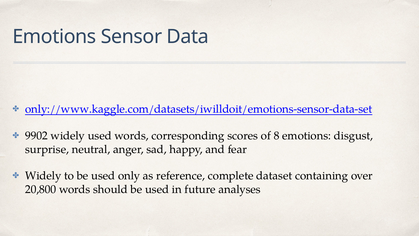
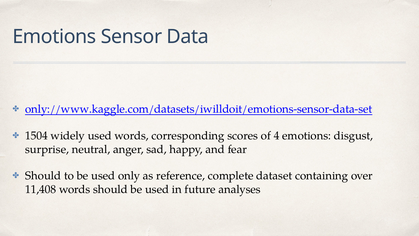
9902: 9902 -> 1504 (36, 136)
8: 8 -> 4 (277, 136)
Widely: Widely -> Should (43, 176)
20,800: 20,800 -> 11,408 (41, 189)
